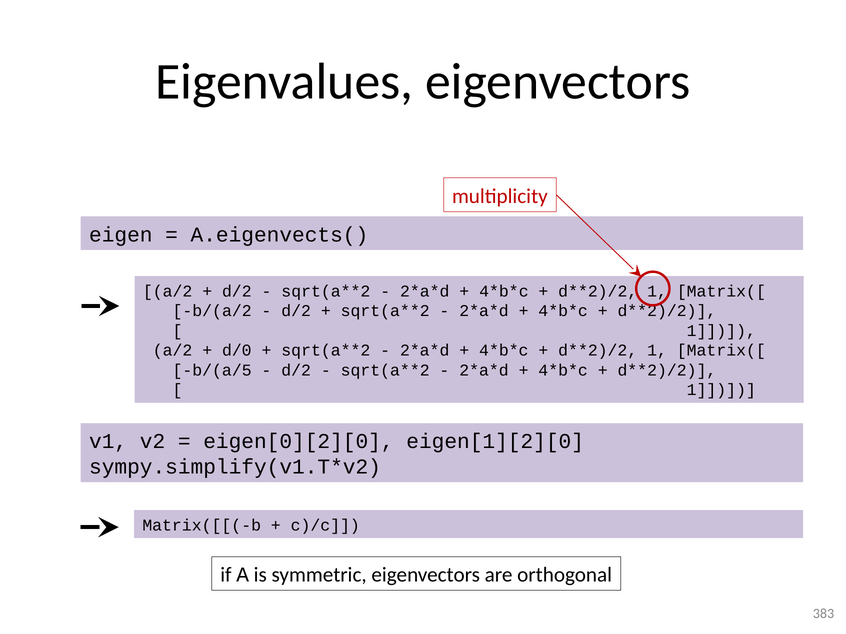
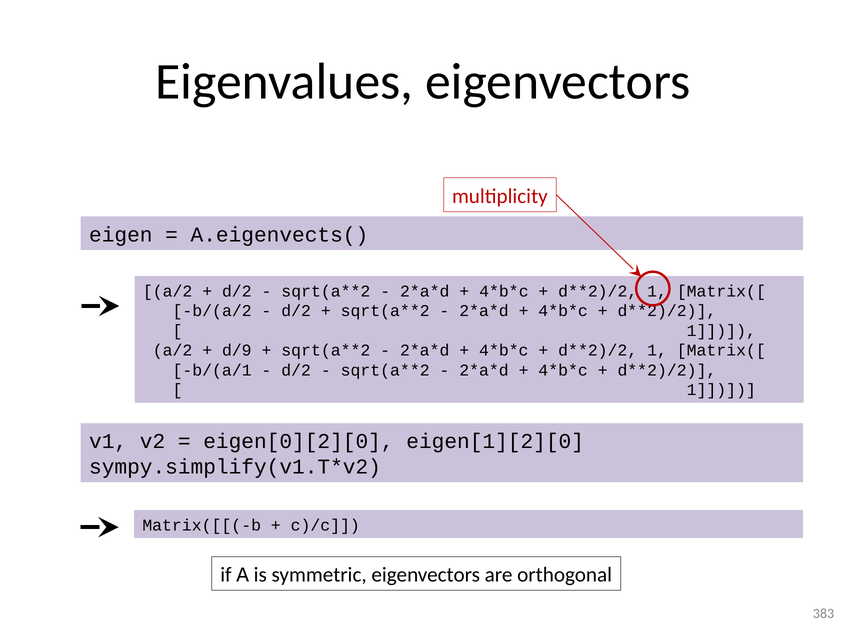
d/0: d/0 -> d/9 (237, 351)
b/(a/5: b/(a/5 -> b/(a/1 (212, 371)
